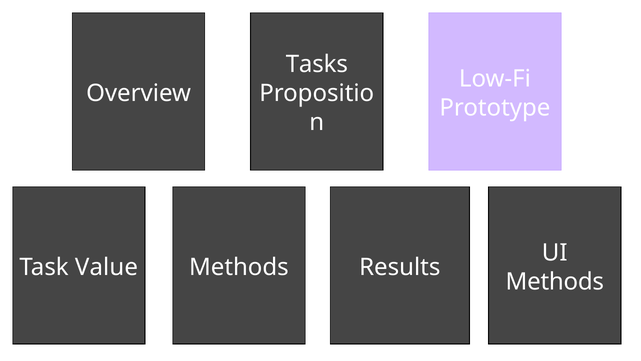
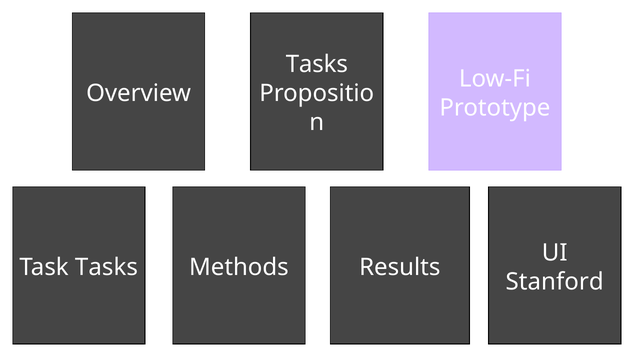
Task Value: Value -> Tasks (106, 267)
Methods: Methods -> Stanford (555, 281)
